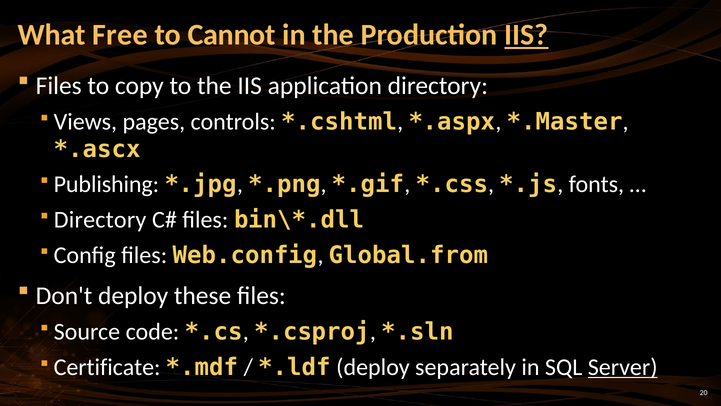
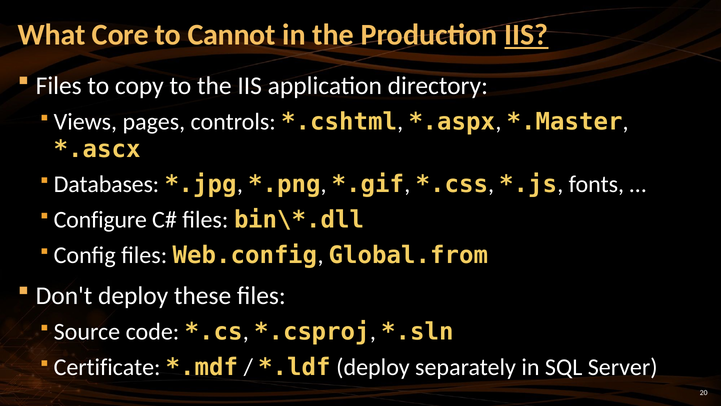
Free: Free -> Core (120, 35)
Publishing: Publishing -> Databases (106, 184)
Directory: Directory -> Configure (100, 220)
Server underline: present -> none (623, 367)
